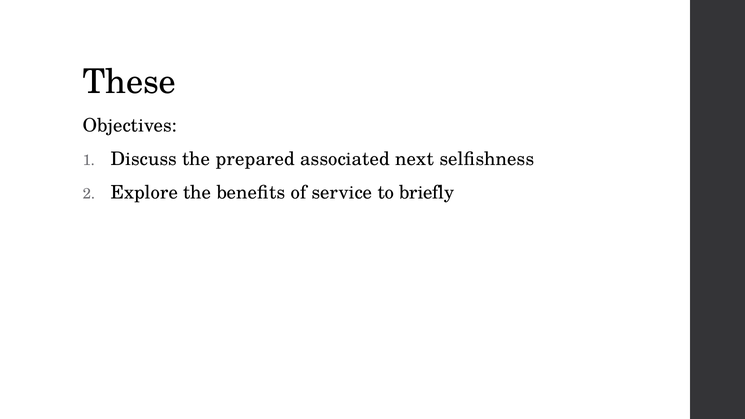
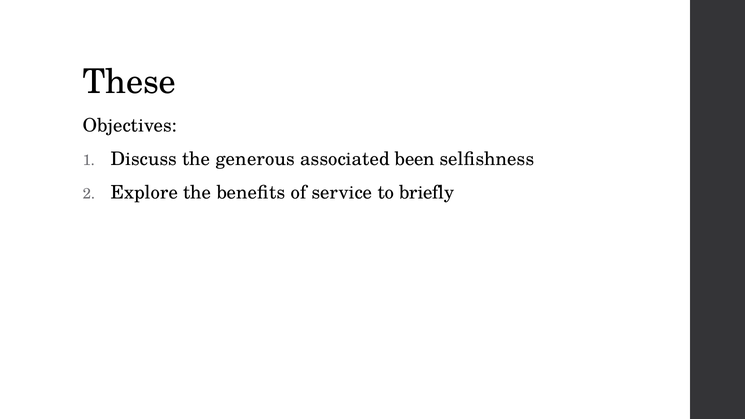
prepared: prepared -> generous (255, 159)
next: next -> been (415, 159)
